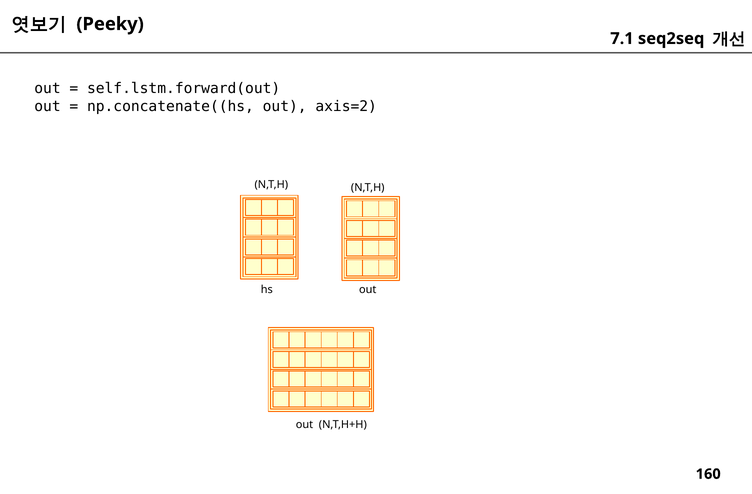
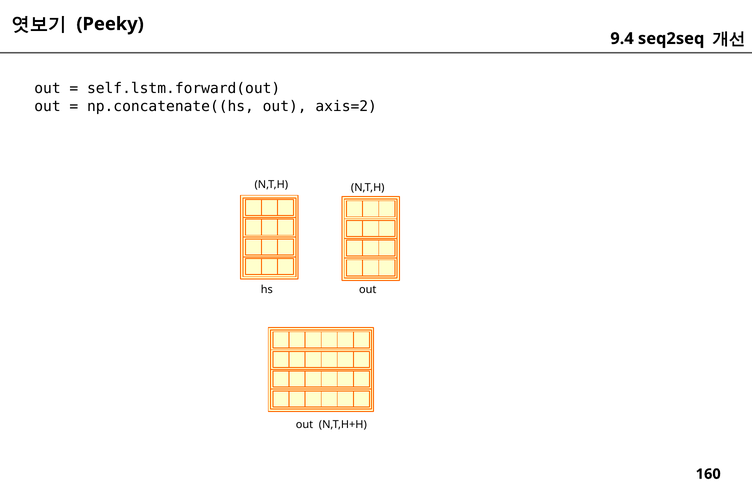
7.1: 7.1 -> 9.4 (622, 39)
